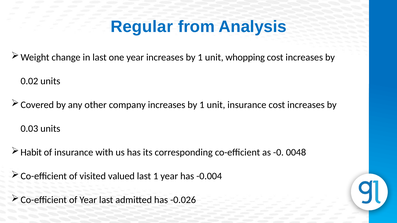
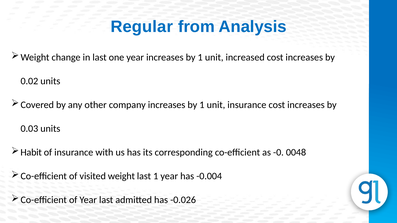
whopping: whopping -> increased (245, 57)
visited valued: valued -> weight (121, 176)
